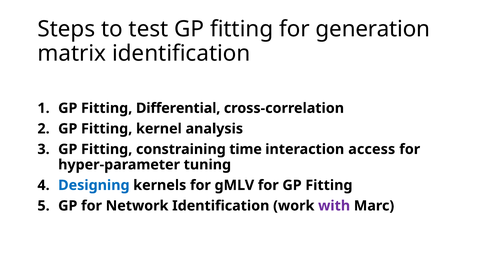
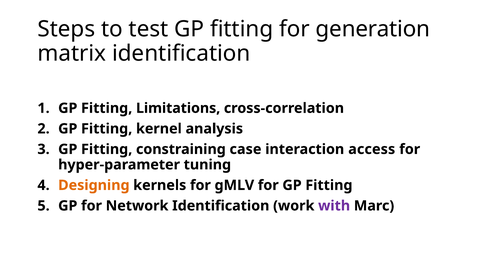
Differential: Differential -> Limitations (178, 108)
time: time -> case (245, 149)
Designing colour: blue -> orange (94, 185)
